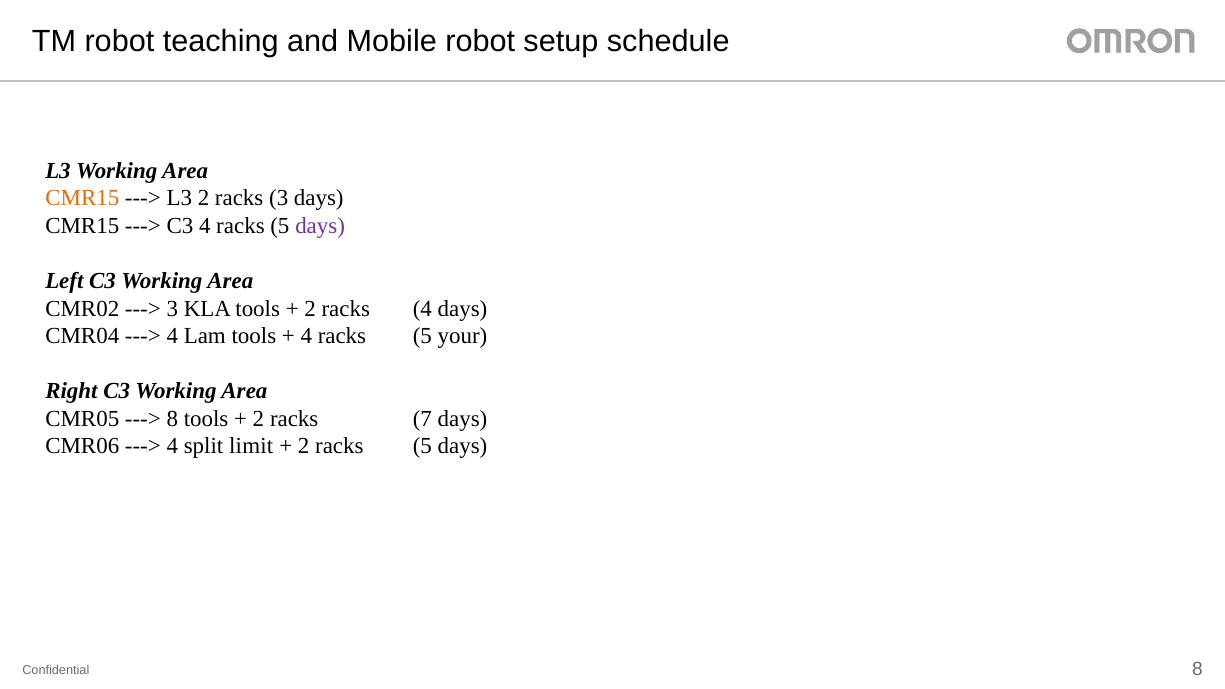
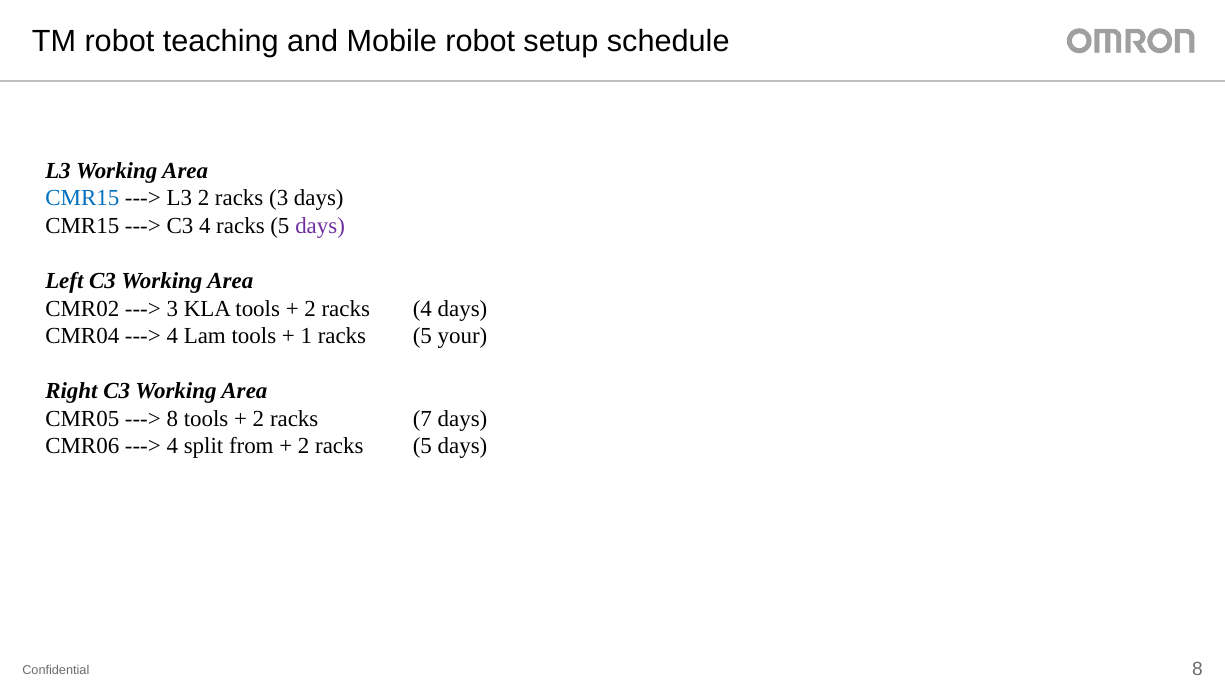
CMR15 colour: orange -> blue (82, 198)
4: 4 -> 1 (306, 336)
limit: limit -> from (251, 446)
